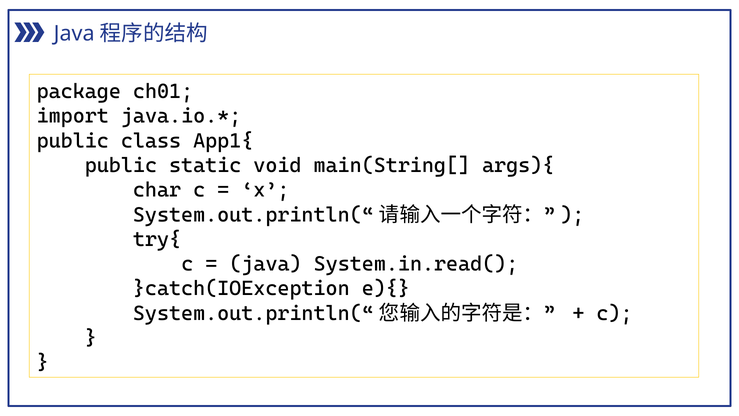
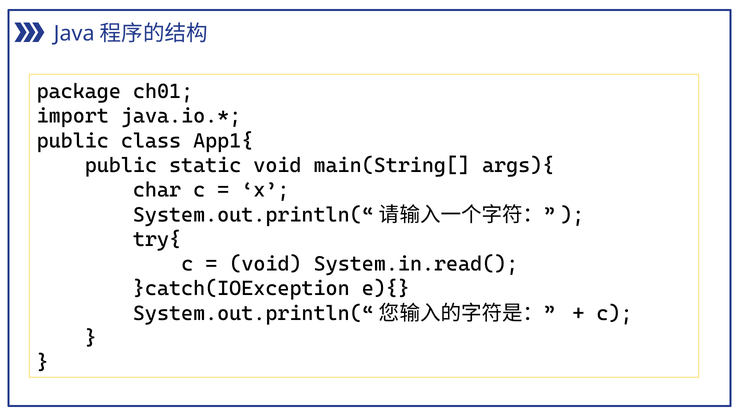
java: java -> void (266, 264)
